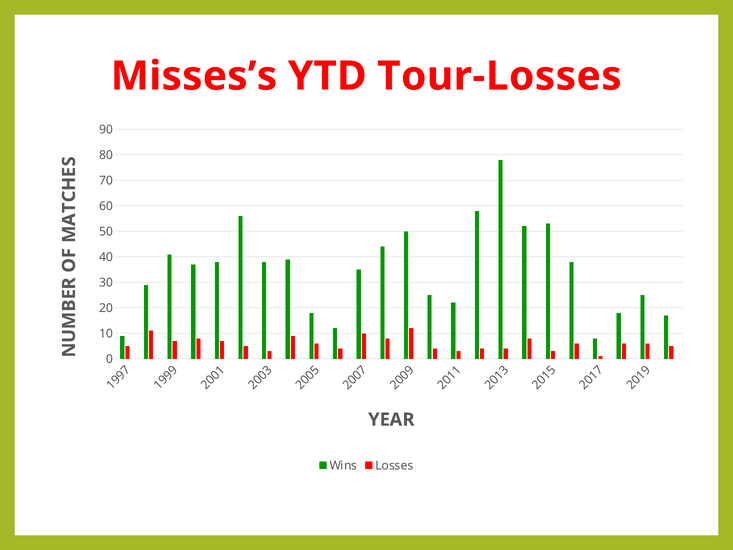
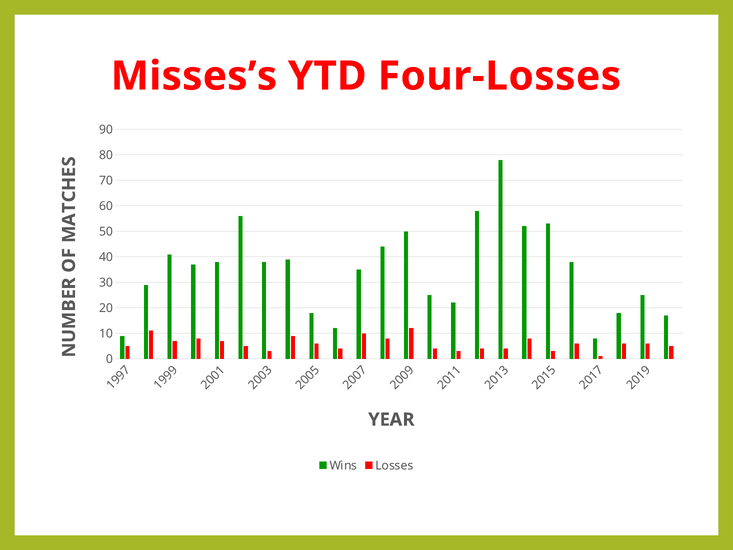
Tour-Losses: Tour-Losses -> Four-Losses (499, 76)
